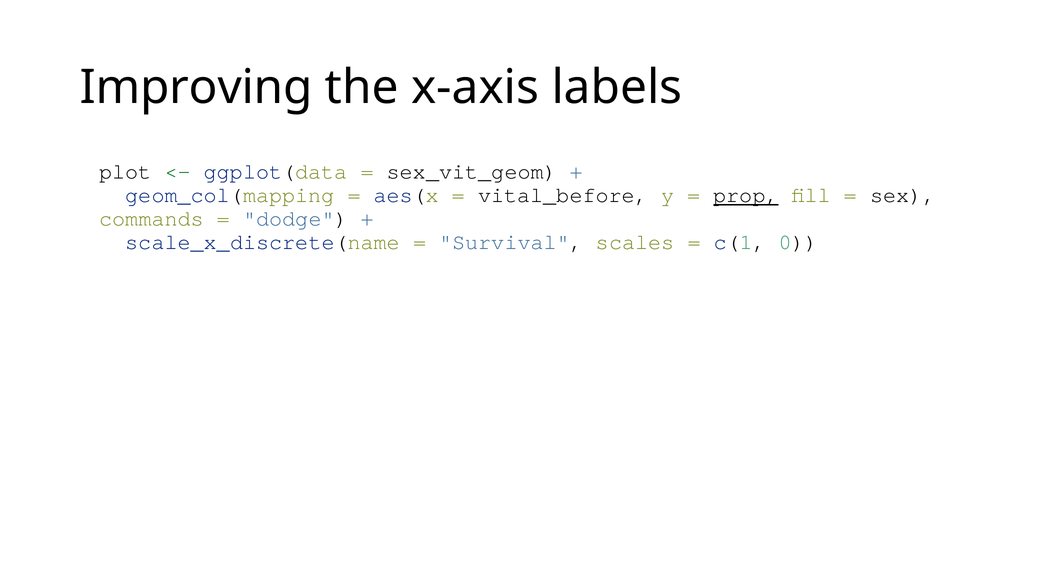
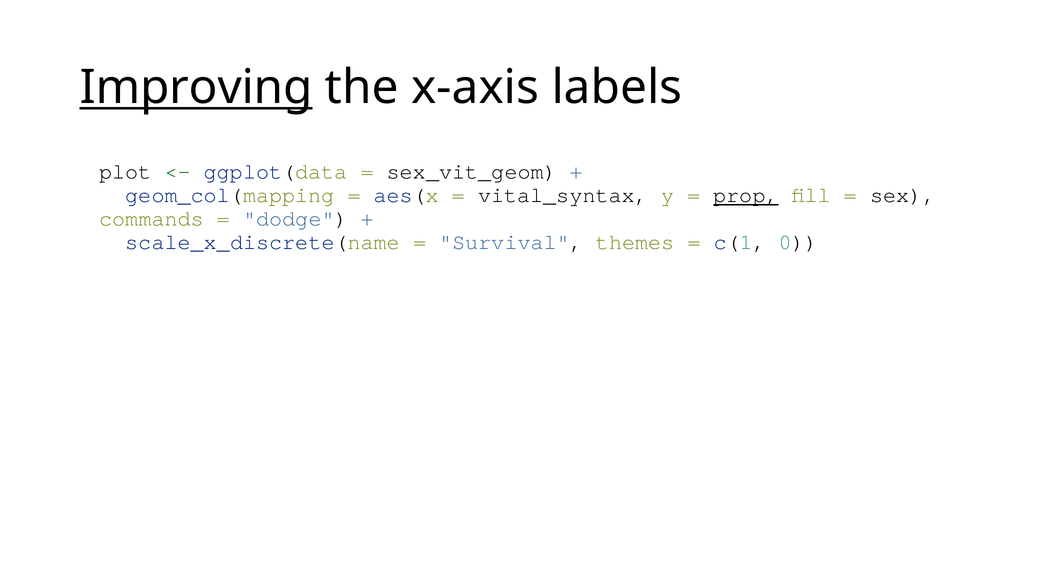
Improving underline: none -> present (196, 88)
vital_before: vital_before -> vital_syntax (563, 195)
scales: scales -> themes (635, 242)
